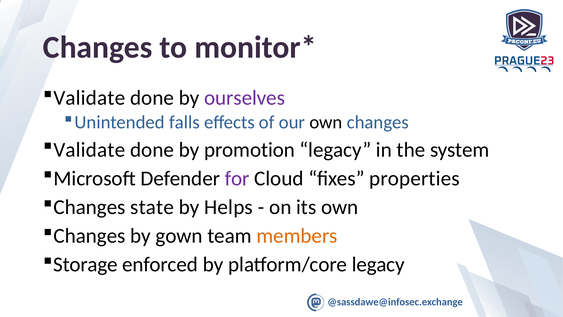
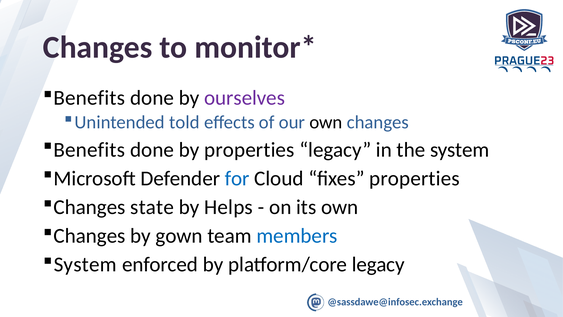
Validate: Validate -> Benefits (89, 98)
falls: falls -> told (184, 122)
Validate: Validate -> Benefits (89, 150)
by promotion: promotion -> properties (249, 150)
for colour: purple -> blue (237, 178)
members colour: orange -> blue (297, 236)
Storage: Storage -> System (85, 264)
